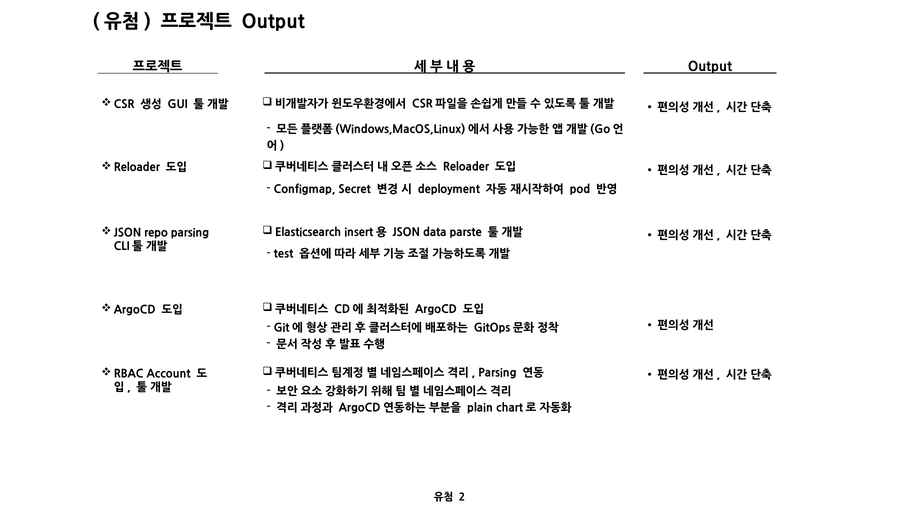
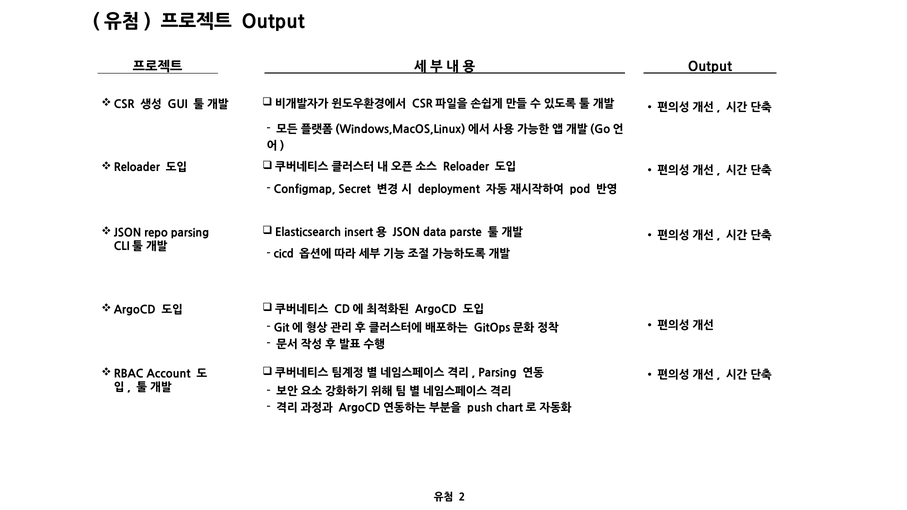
test: test -> cicd (284, 254)
plain: plain -> push (480, 408)
